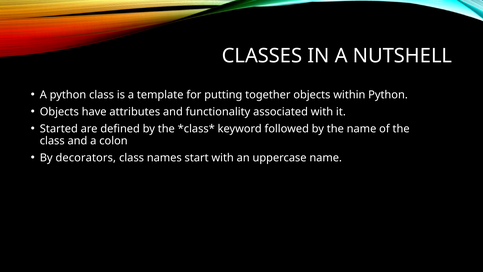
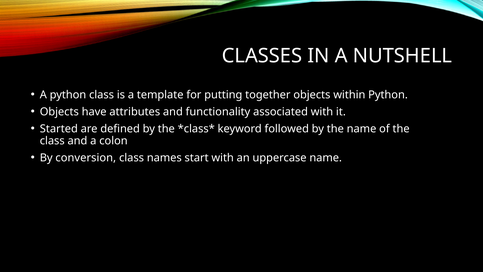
decorators: decorators -> conversion (86, 158)
